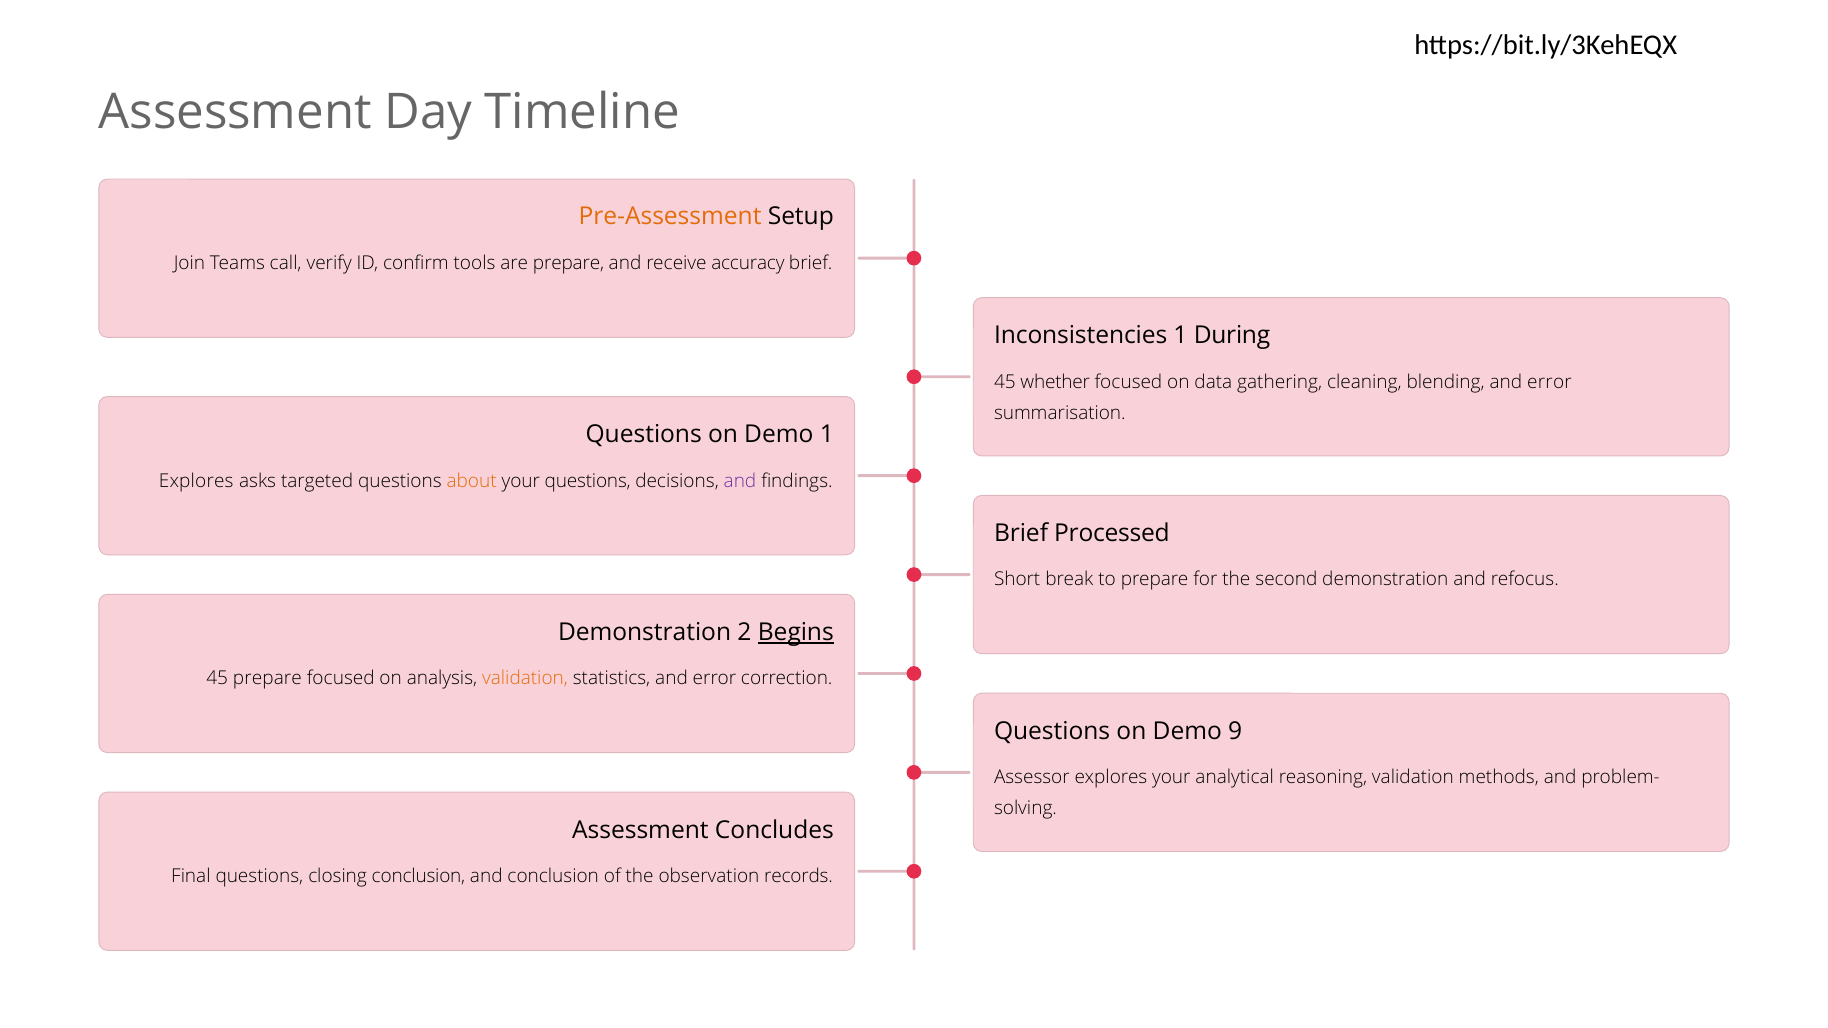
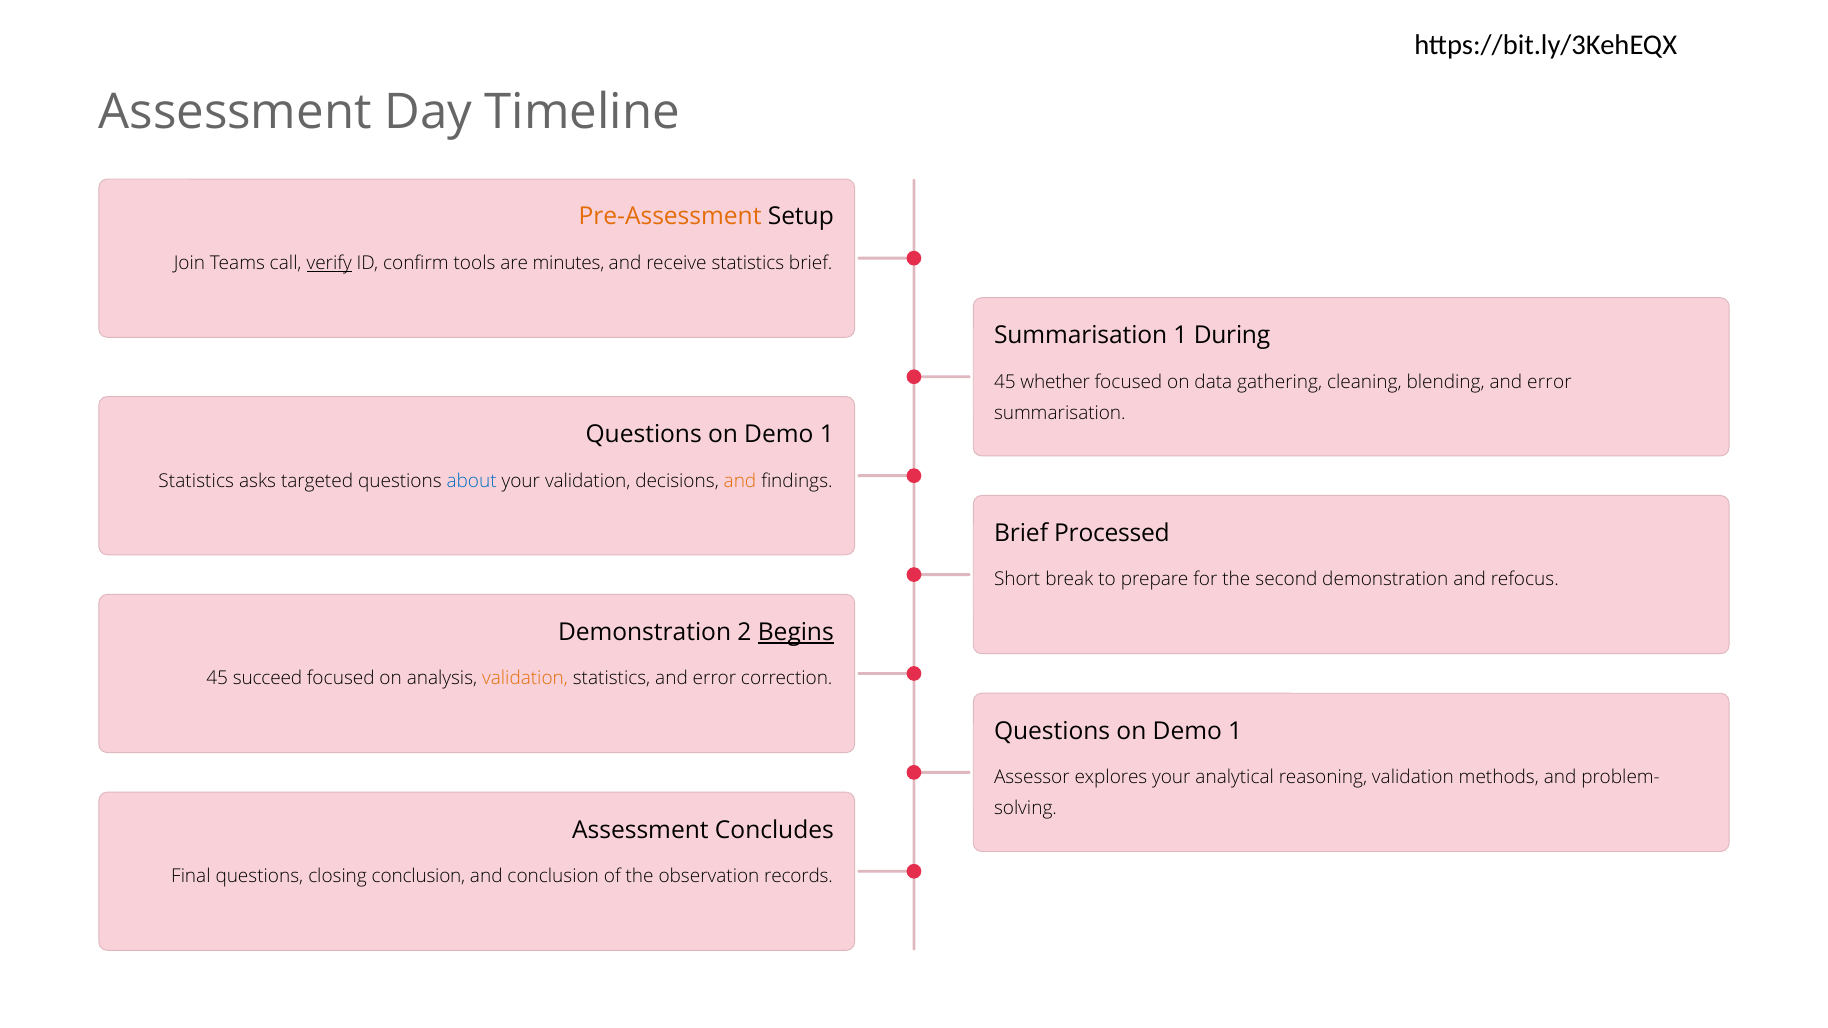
verify underline: none -> present (329, 263)
are prepare: prepare -> minutes (569, 263)
receive accuracy: accuracy -> statistics (748, 263)
Inconsistencies: Inconsistencies -> Summarisation (1081, 336)
Explores: Explores -> Statistics (196, 481)
about colour: orange -> blue (472, 481)
your questions: questions -> validation (588, 481)
and colour: purple -> orange (740, 481)
45 prepare: prepare -> succeed (268, 679)
9: 9 -> 1 (1235, 731)
